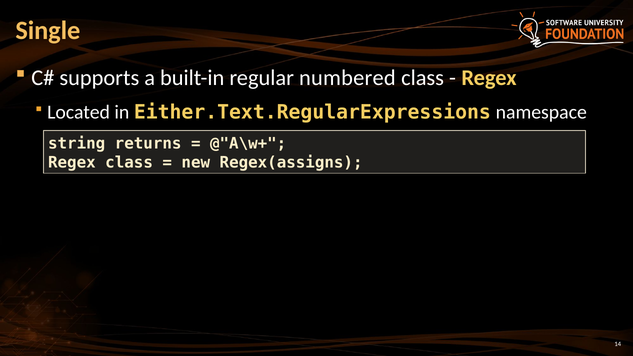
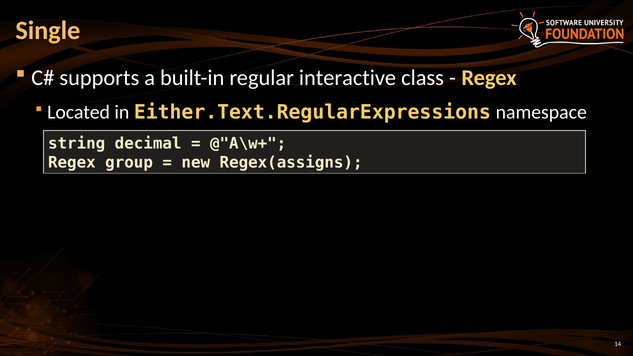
numbered: numbered -> interactive (348, 78)
returns: returns -> decimal (148, 144)
Regex class: class -> group (129, 163)
